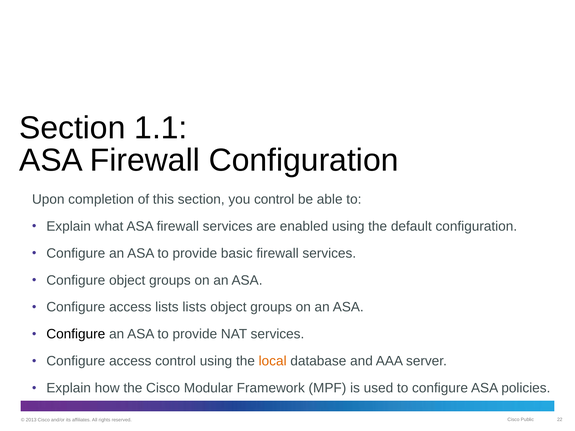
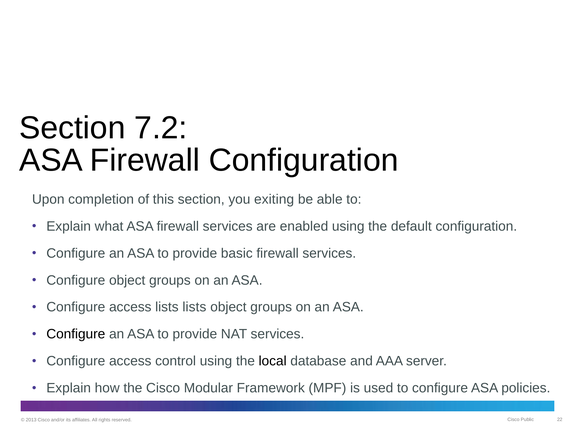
1.1: 1.1 -> 7.2 (161, 128)
you control: control -> exiting (274, 199)
local colour: orange -> black (273, 361)
